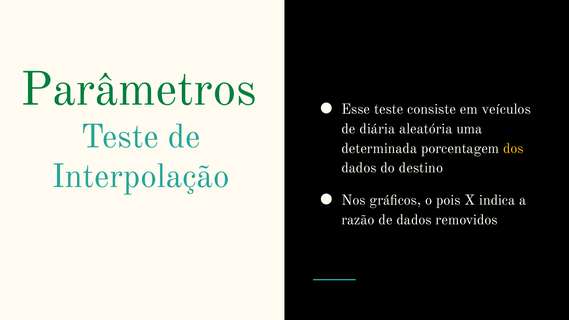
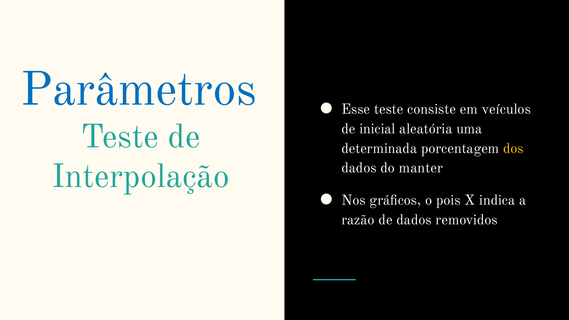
Parâmetros colour: green -> blue (139, 89)
diária: diária -> inicial (377, 129)
destino: destino -> manter (421, 168)
